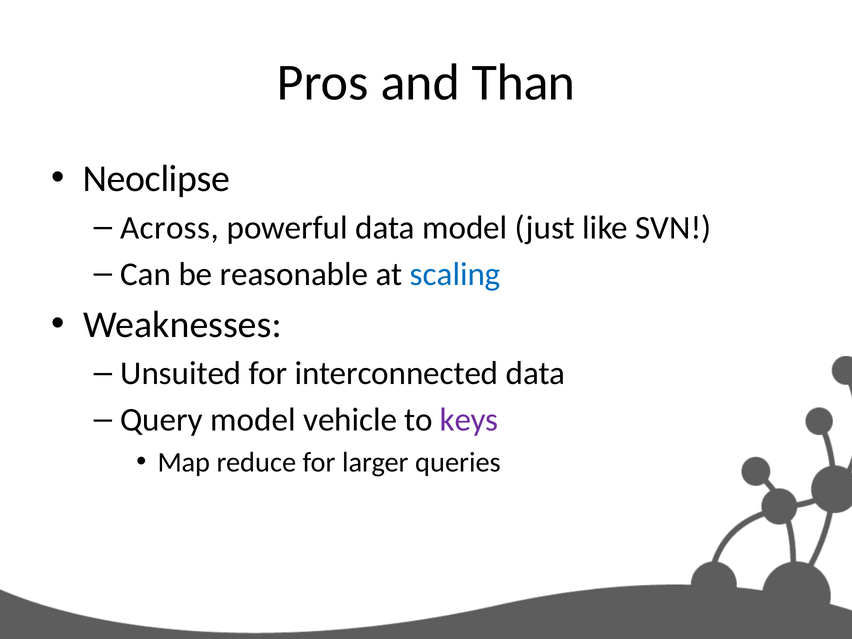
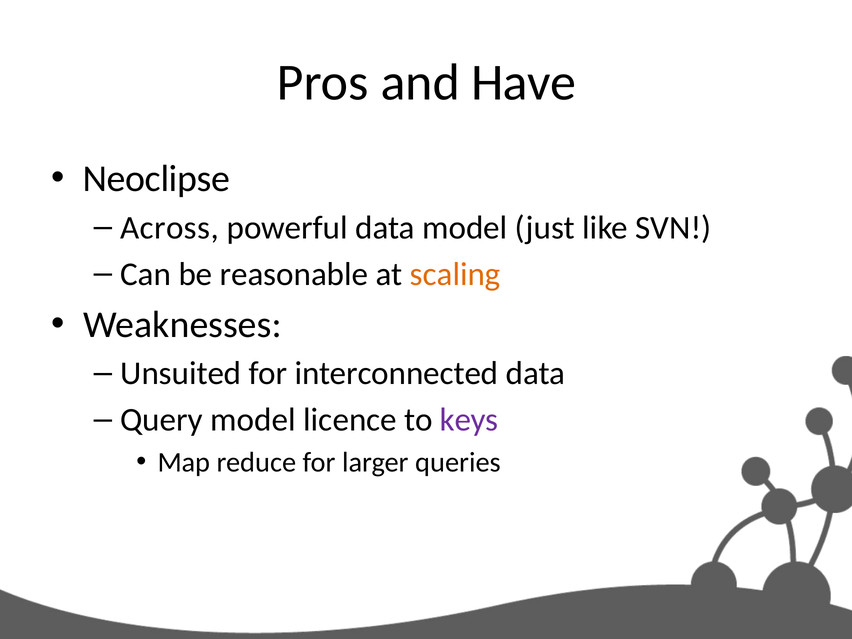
Than: Than -> Have (524, 82)
scaling colour: blue -> orange (455, 274)
vehicle: vehicle -> licence (350, 420)
